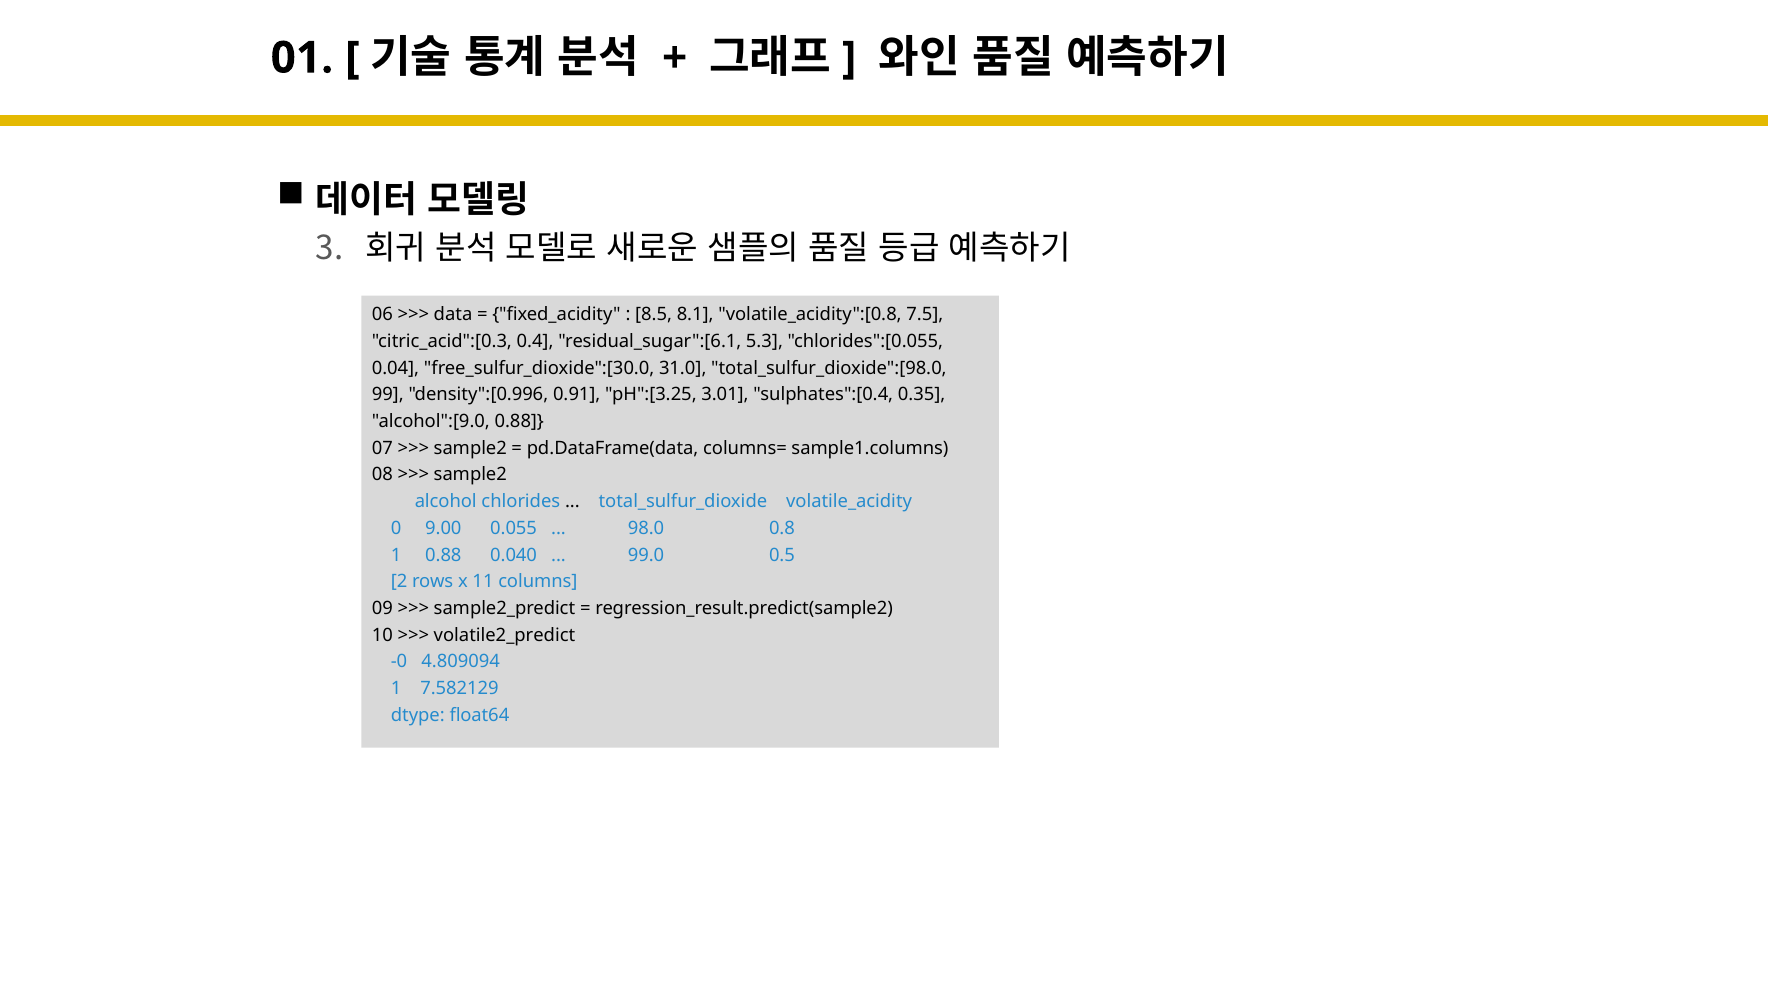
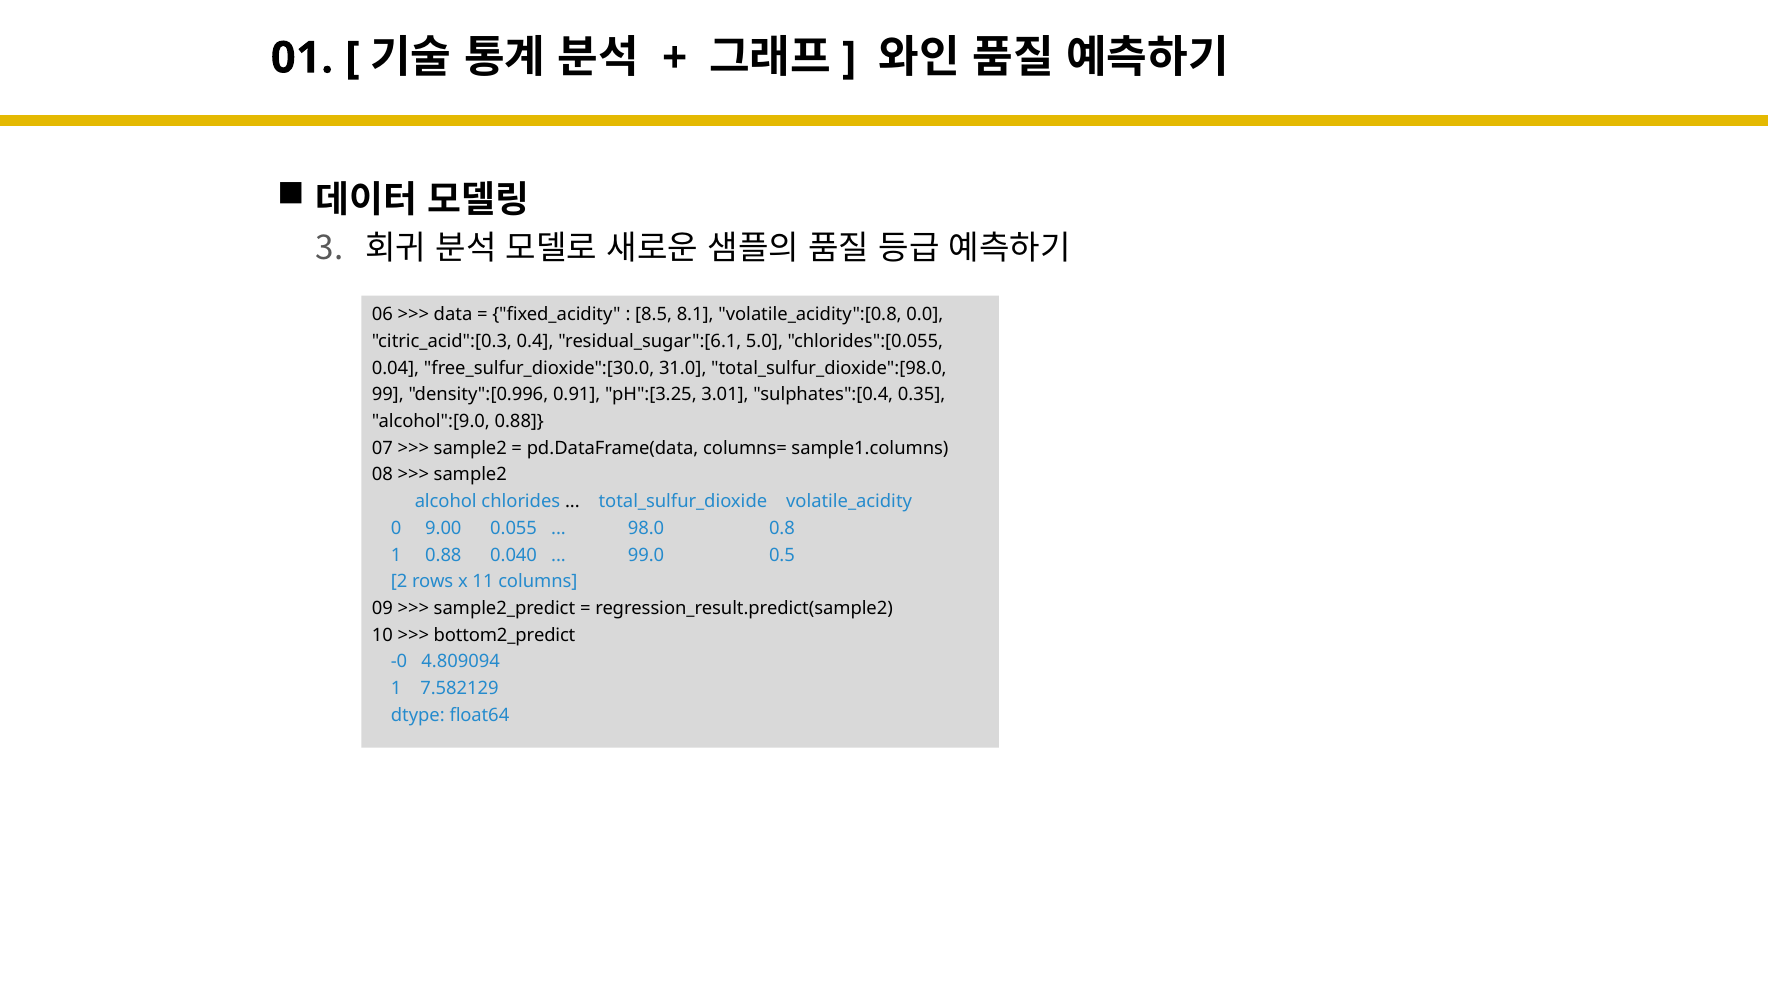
7.5: 7.5 -> 0.0 (925, 315)
5.3: 5.3 -> 5.0 (764, 341)
volatile2_predict: volatile2_predict -> bottom2_predict (505, 635)
